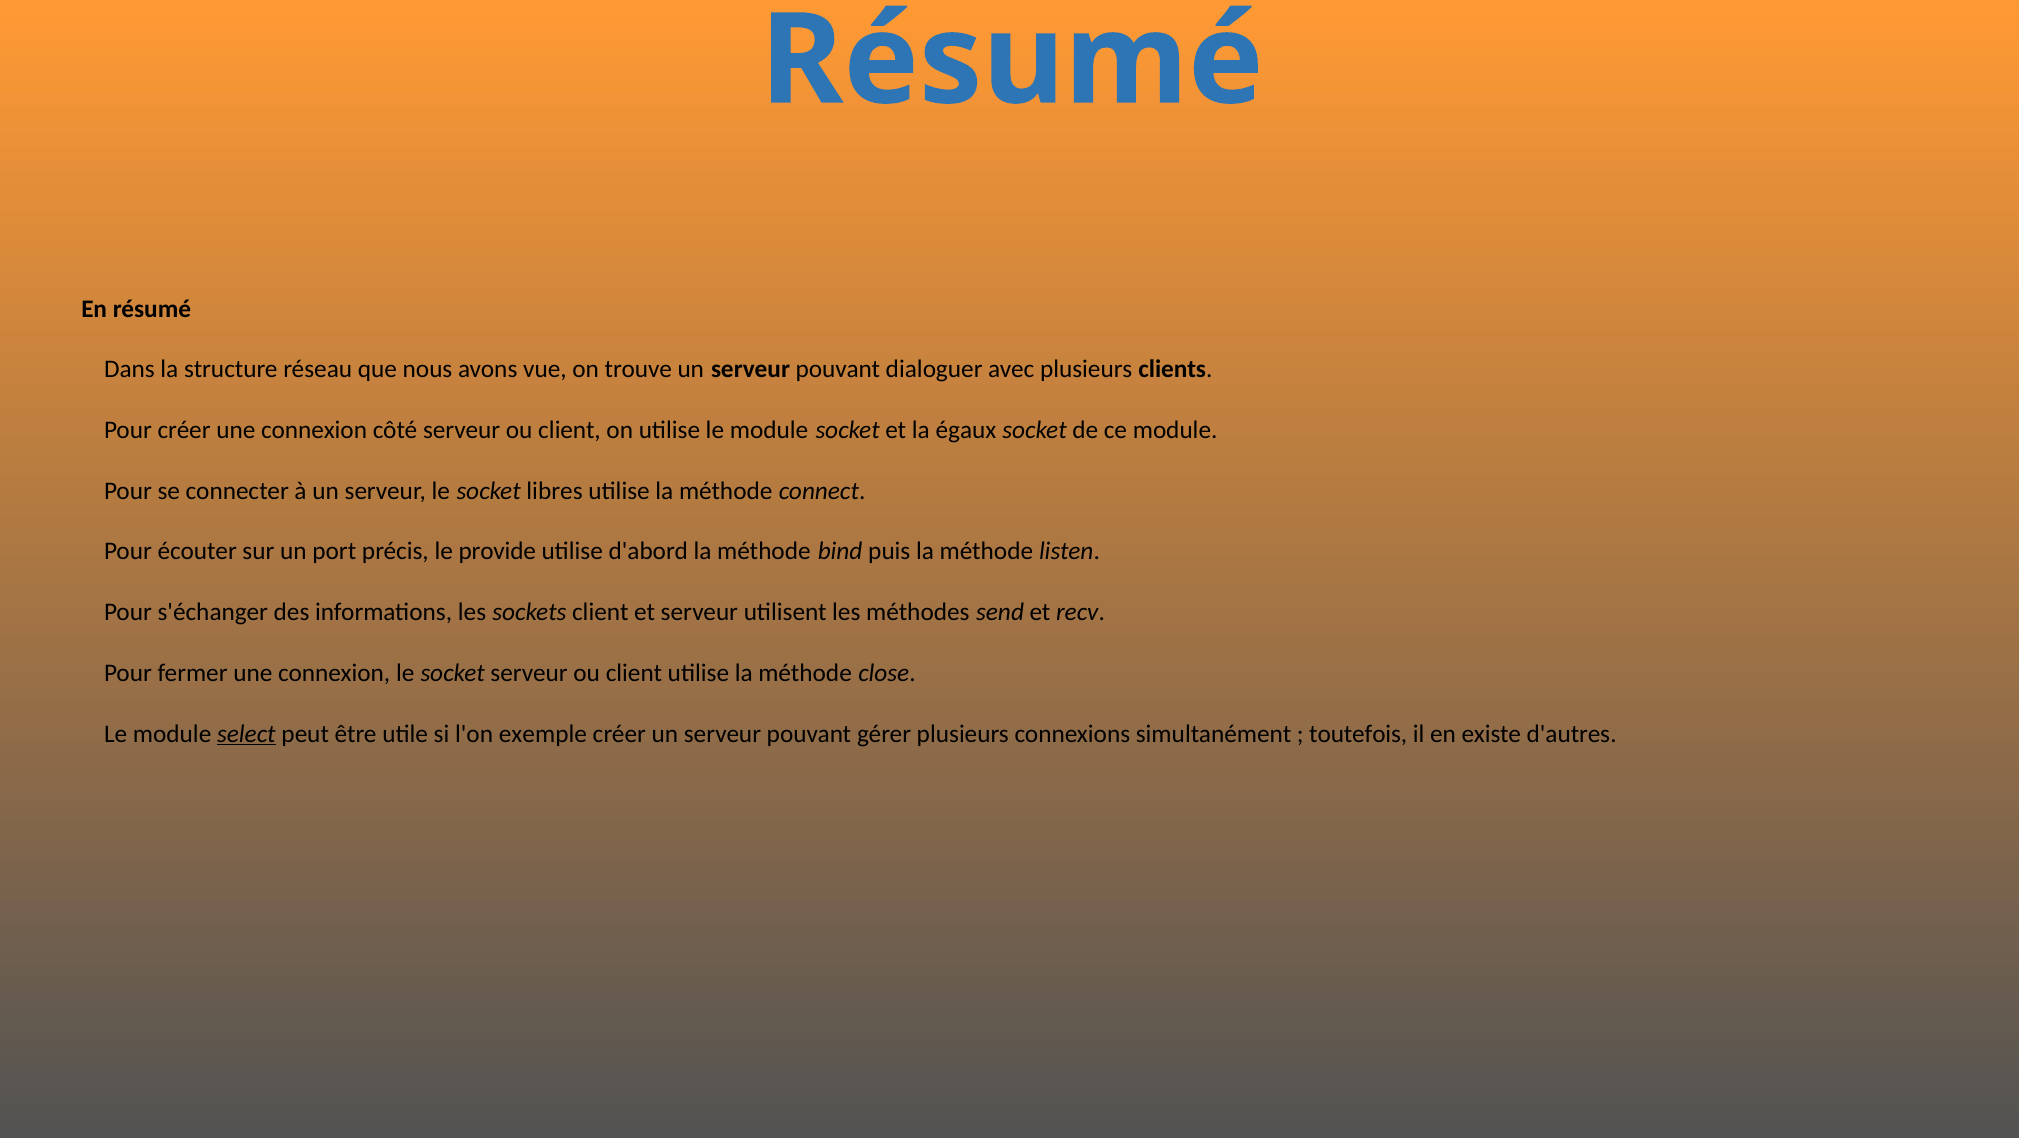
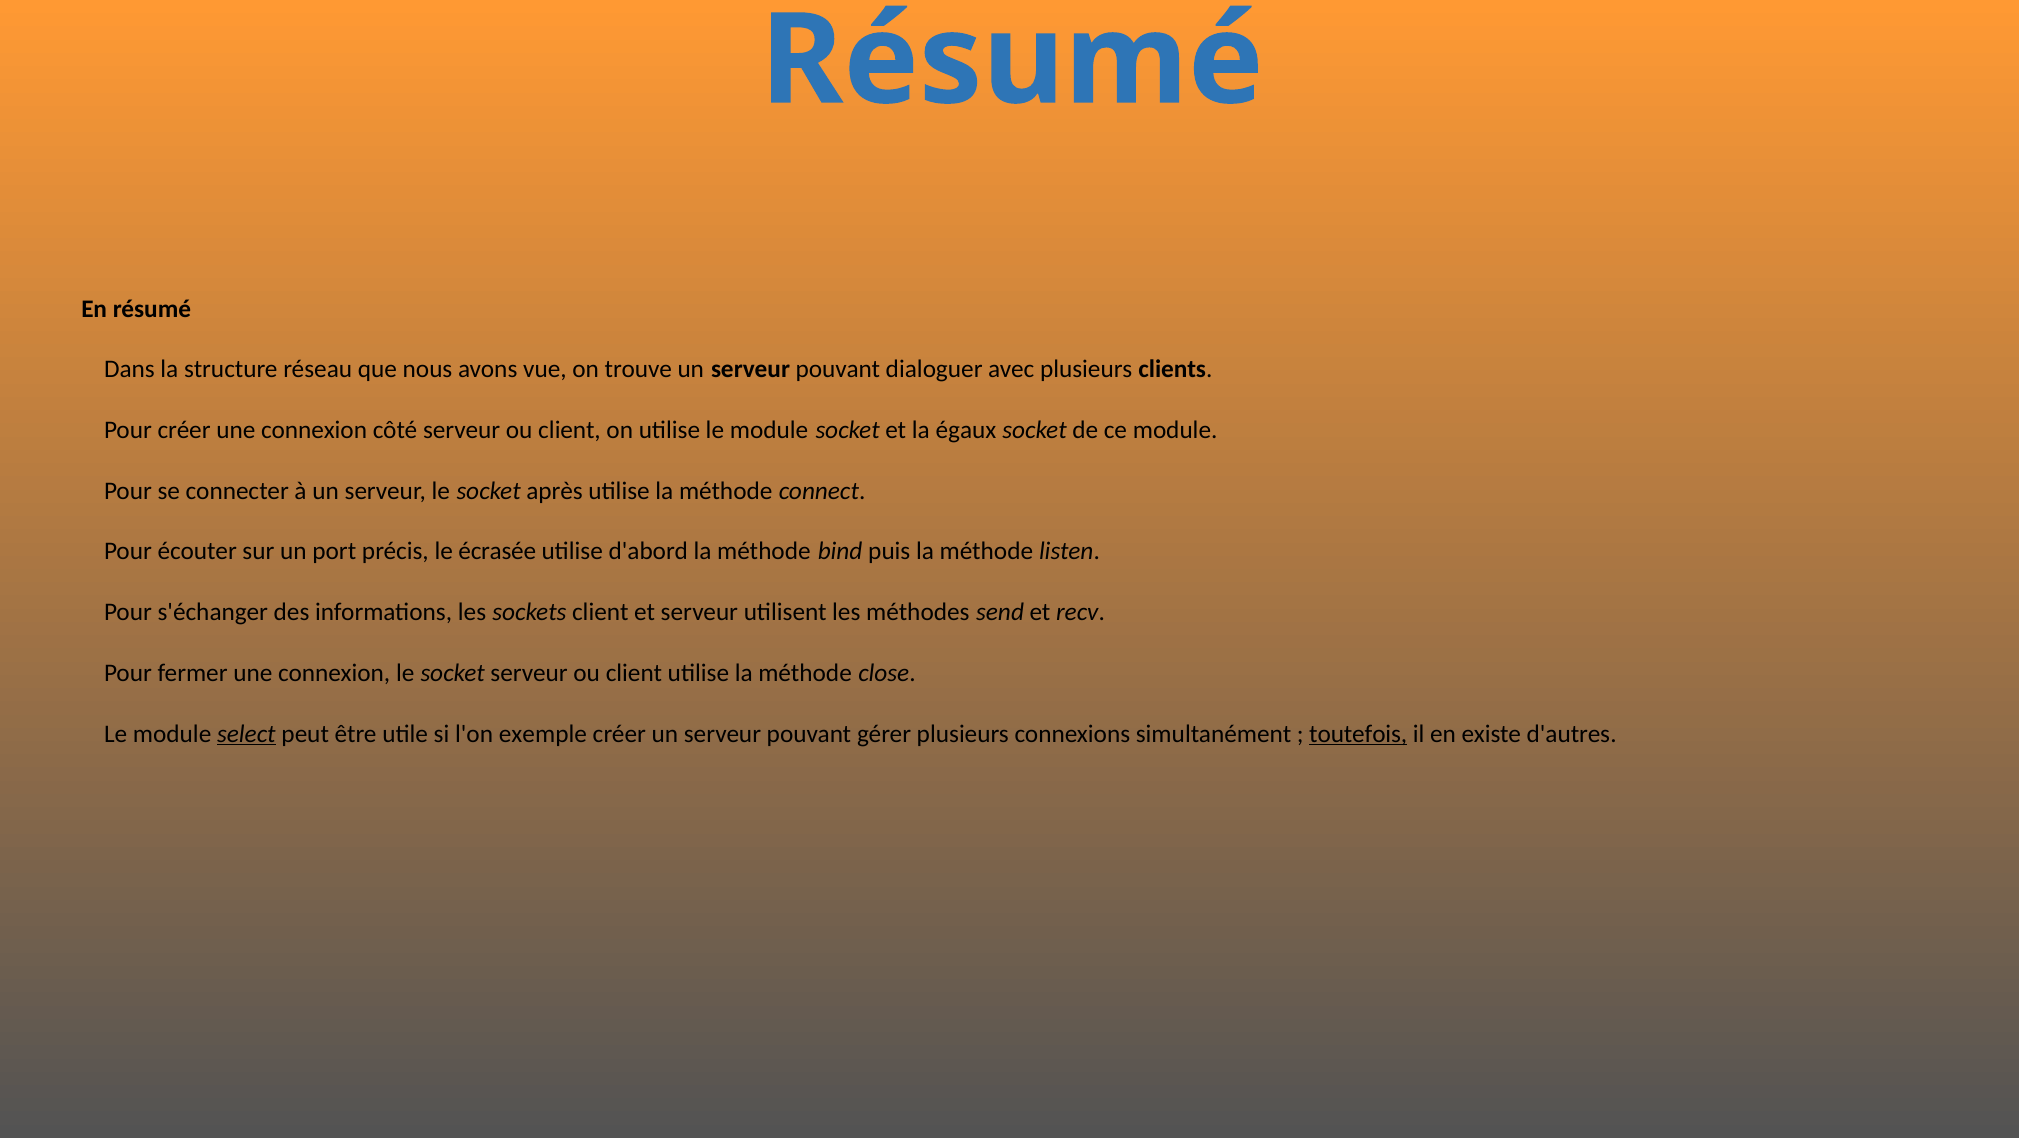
libres: libres -> après (555, 491)
provide: provide -> écrasée (497, 552)
toutefois underline: none -> present (1358, 734)
